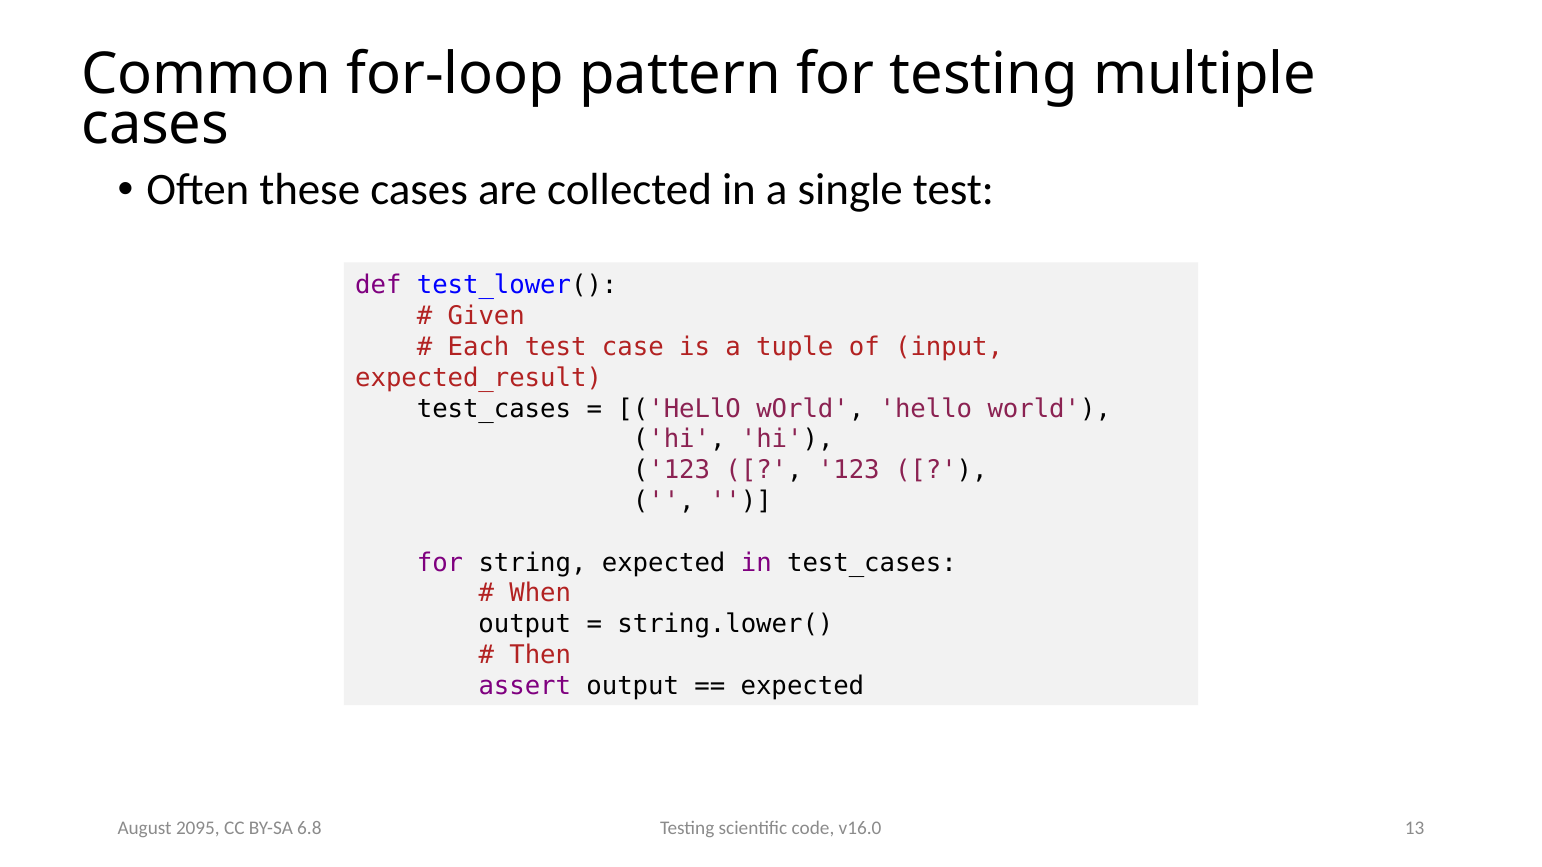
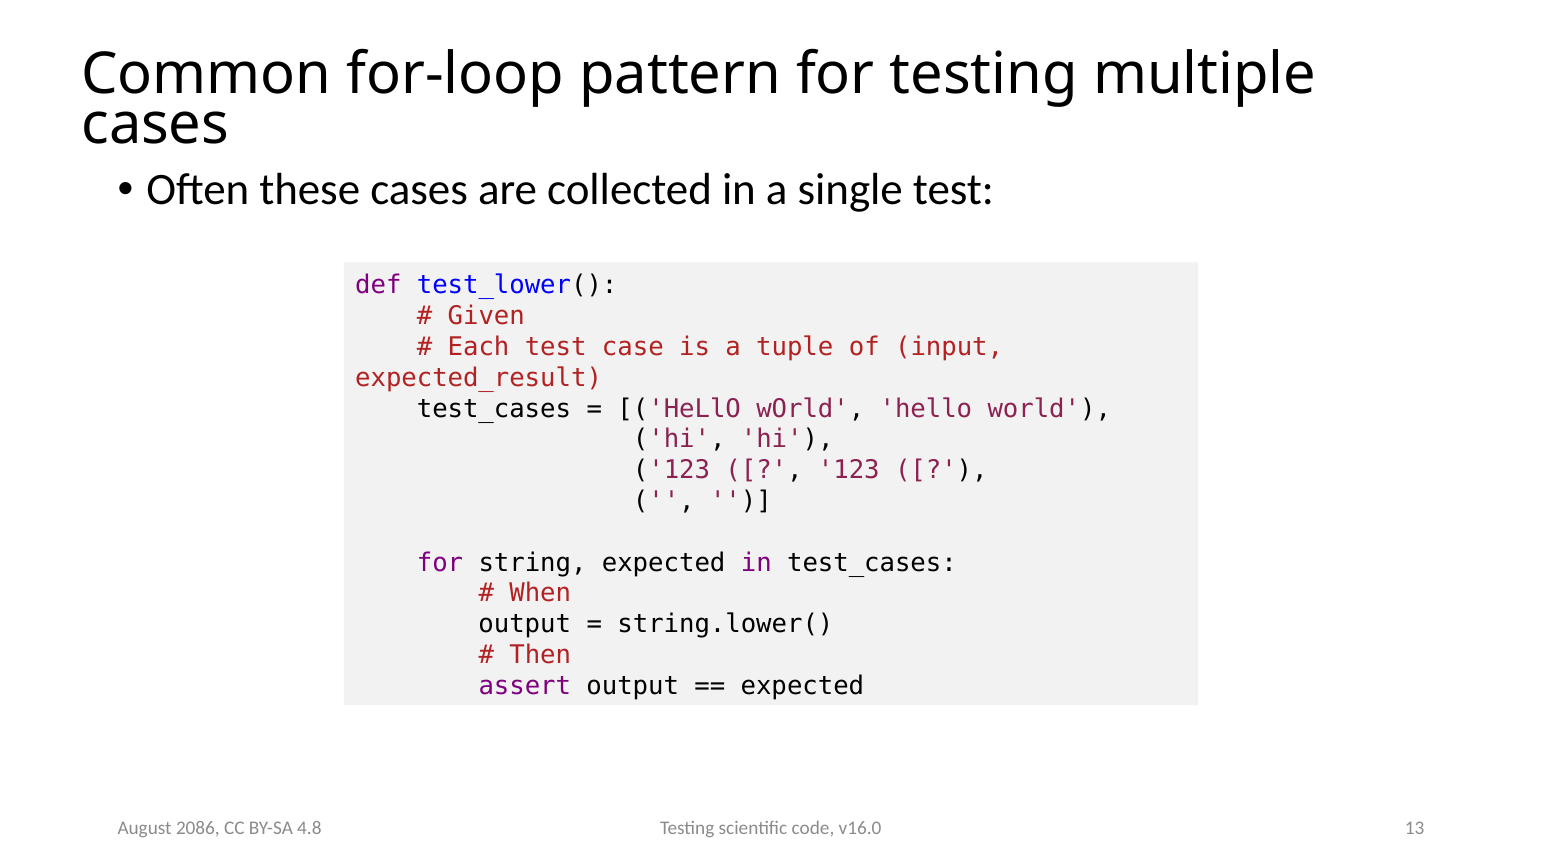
2095: 2095 -> 2086 (198, 828)
6.8: 6.8 -> 4.8 (309, 828)
